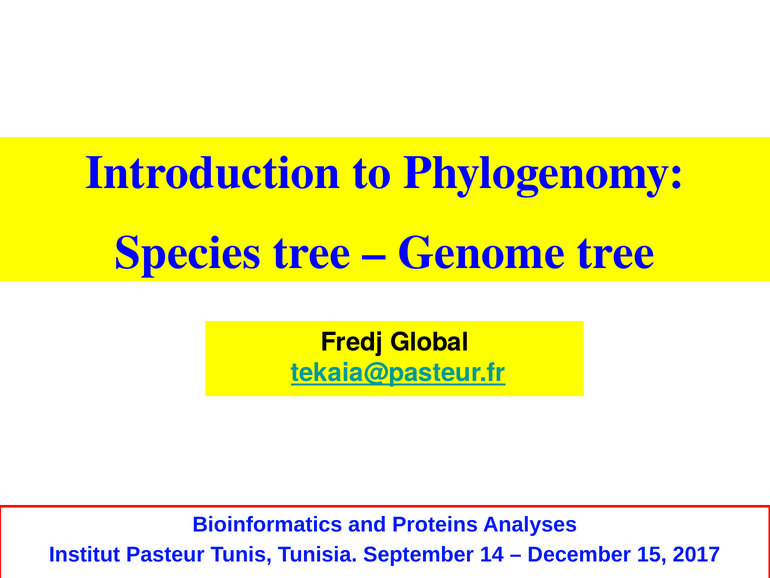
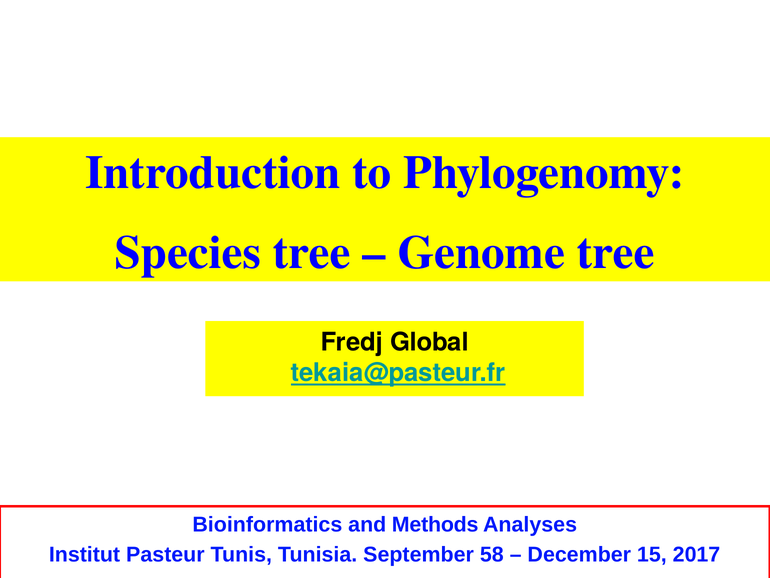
Proteins: Proteins -> Methods (435, 524)
14: 14 -> 58 (492, 554)
